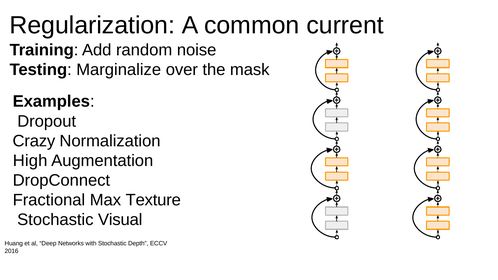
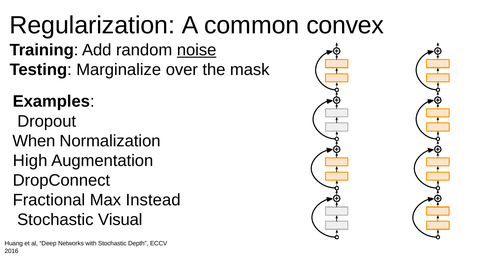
current: current -> convex (345, 25)
noise underline: none -> present (197, 50)
Crazy: Crazy -> When (34, 141)
Texture: Texture -> Instead (153, 200)
